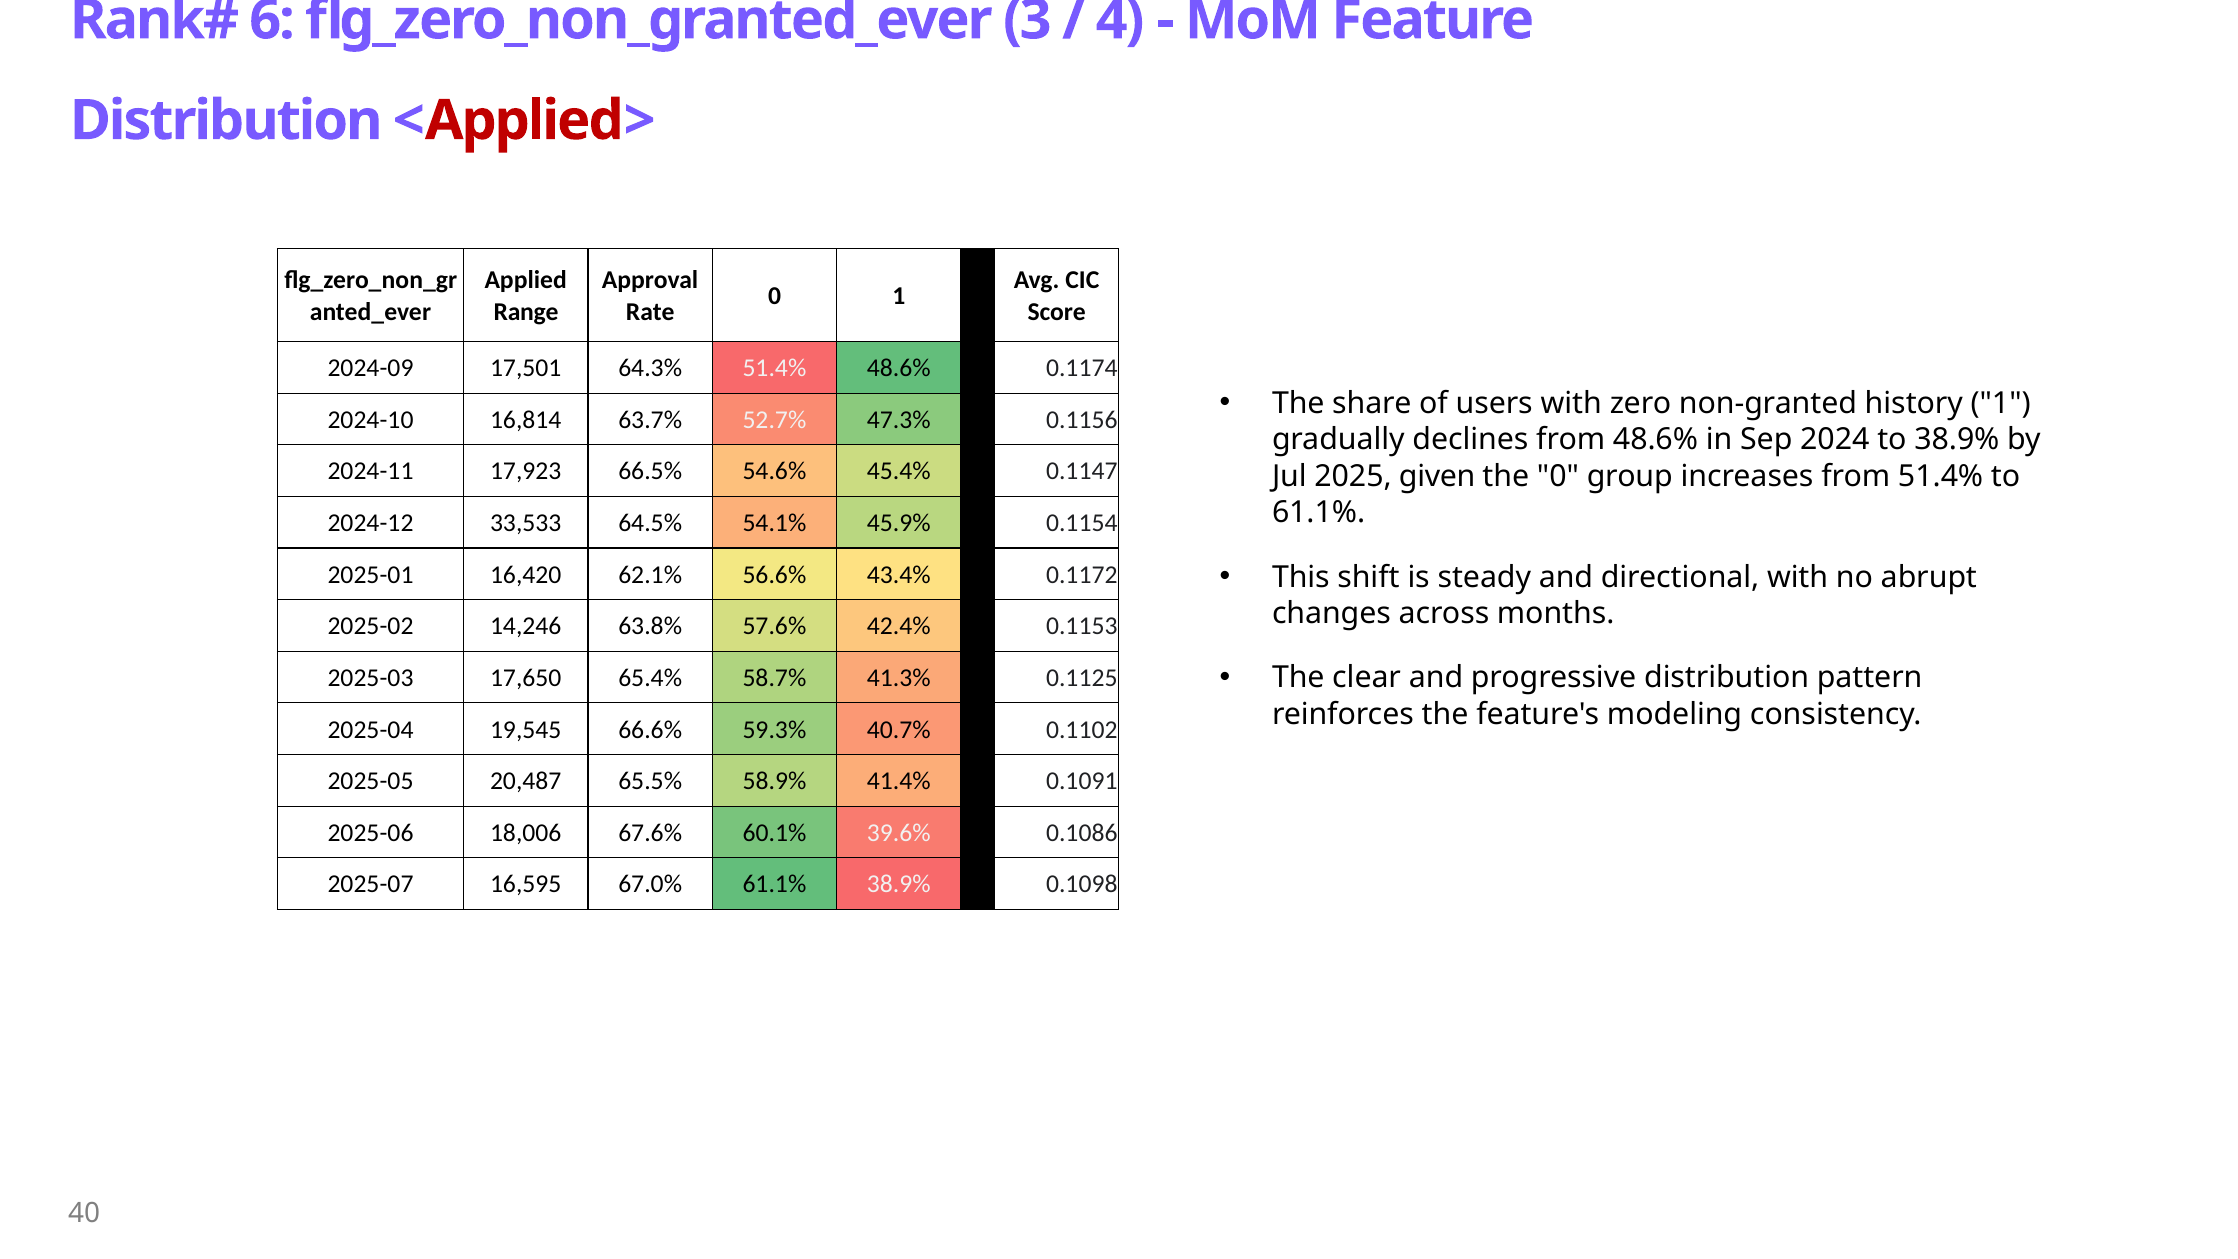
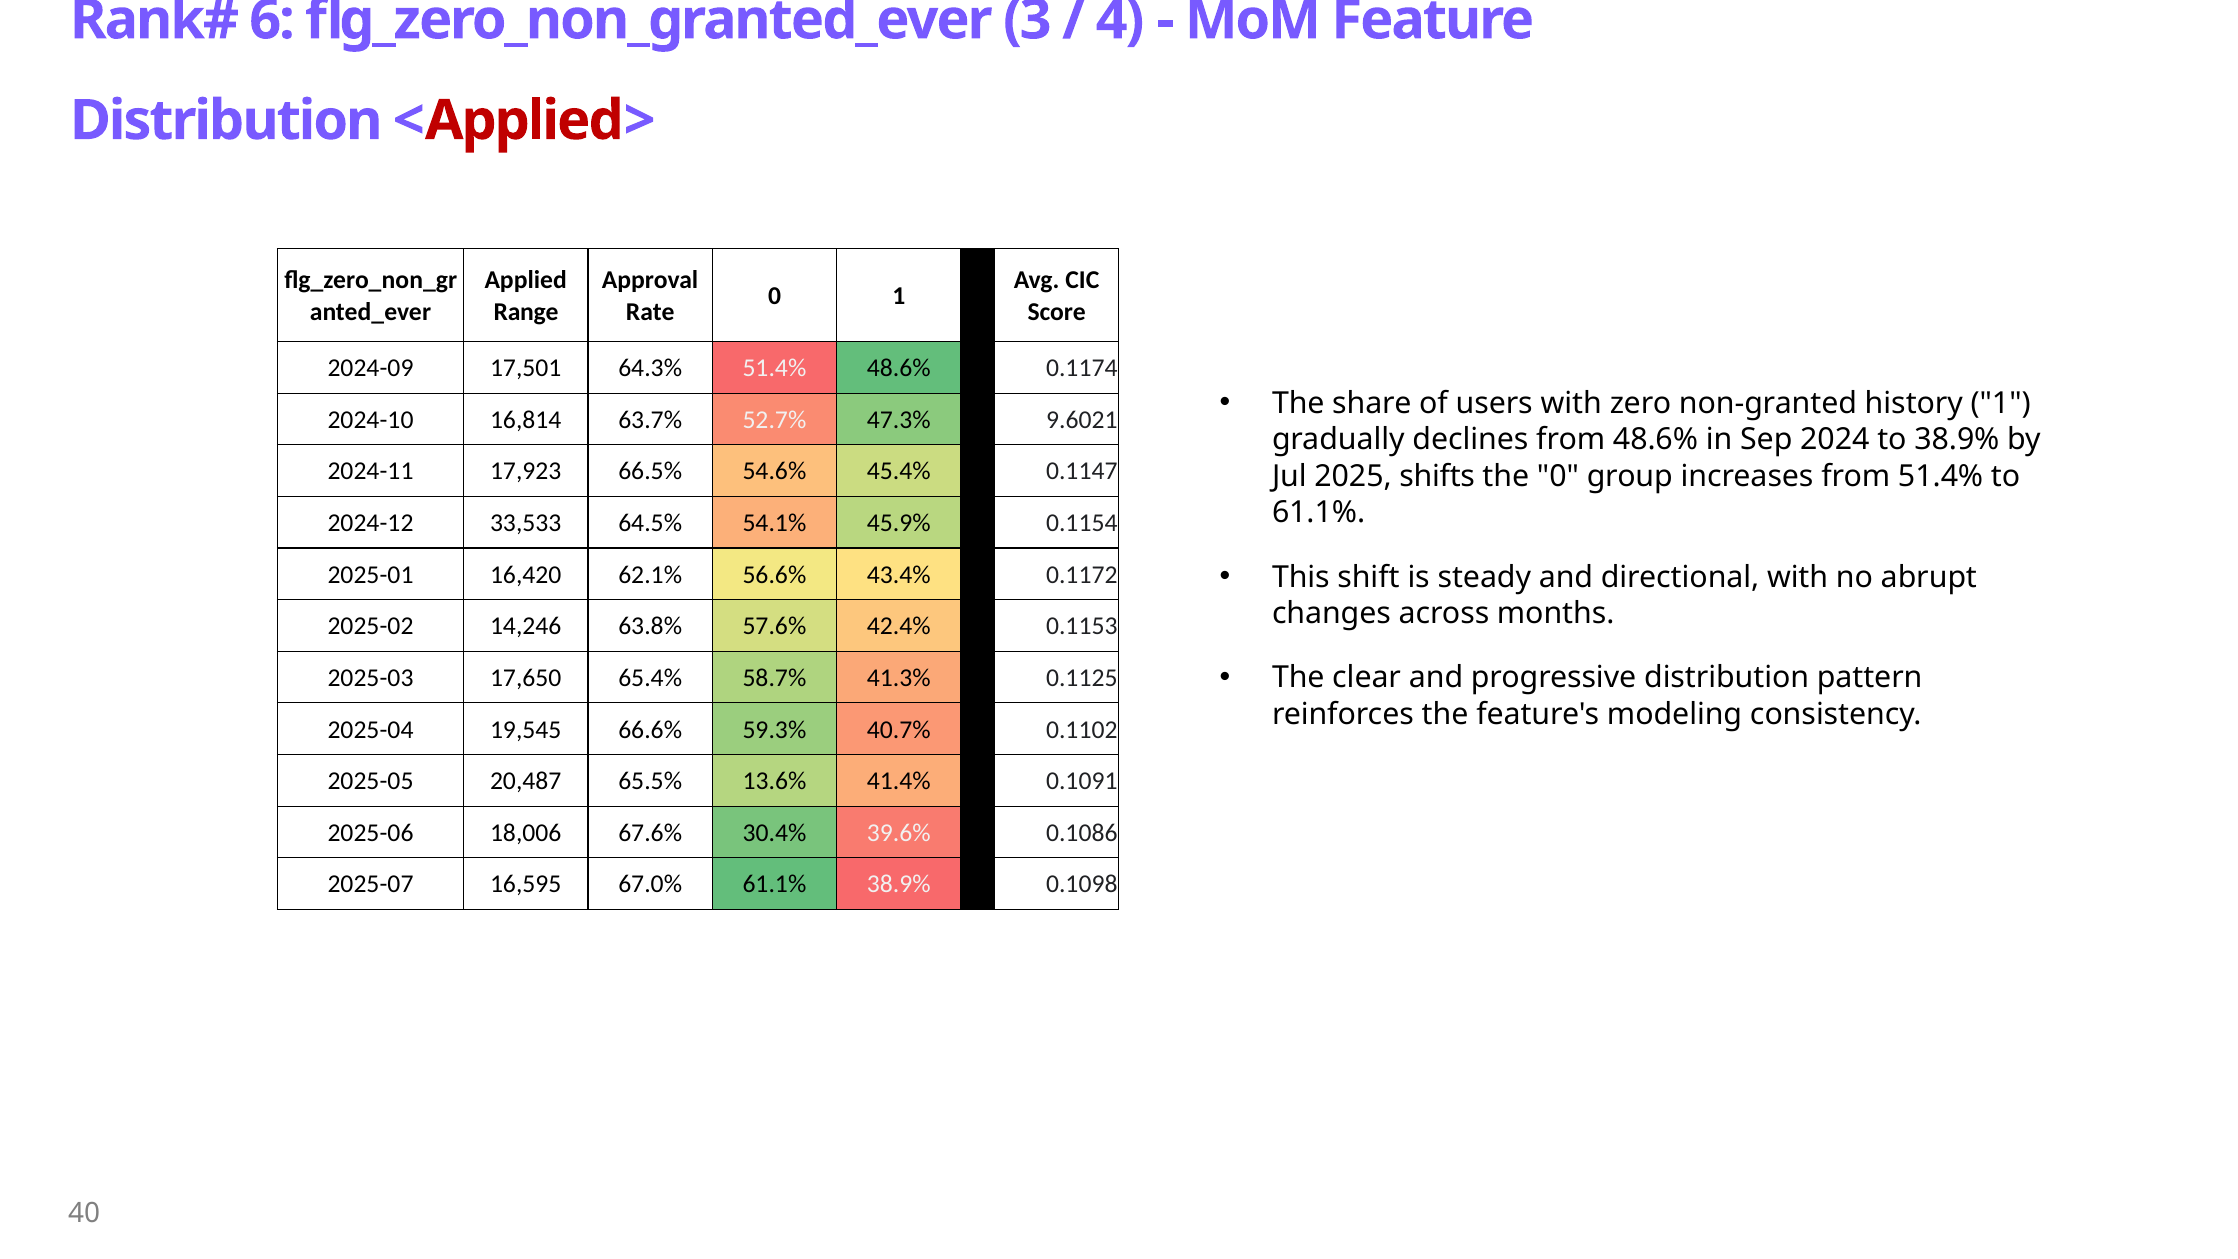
0.1156: 0.1156 -> 9.6021 (1082, 420)
given: given -> shifts (1437, 476)
58.9%: 58.9% -> 13.6% (774, 781)
60.1%: 60.1% -> 30.4% (774, 833)
